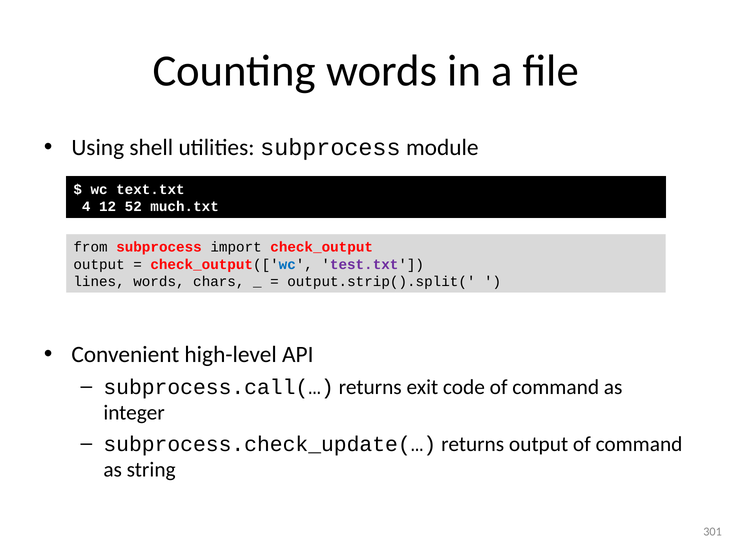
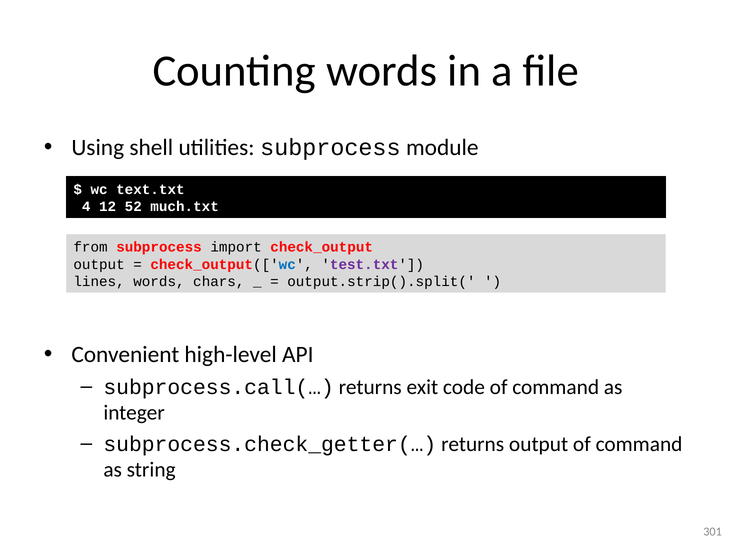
subprocess.check_update(…: subprocess.check_update(… -> subprocess.check_getter(… (270, 444)
